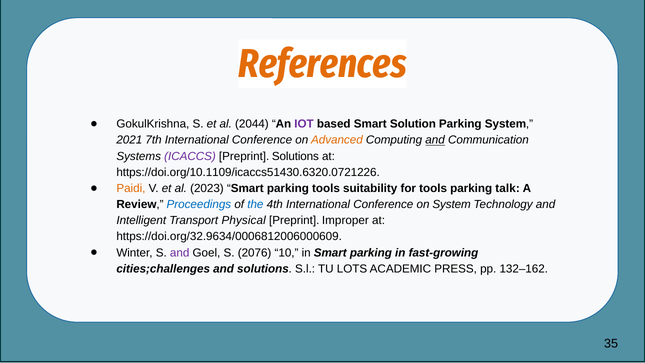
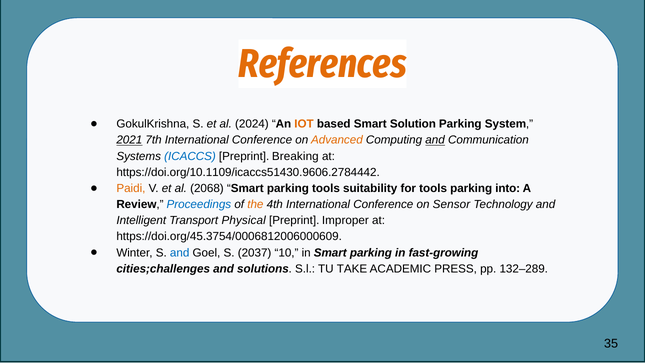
2044: 2044 -> 2024 (252, 124)
IOT colour: purple -> orange (304, 124)
2021 underline: none -> present (129, 140)
ICACCS colour: purple -> blue (190, 156)
Preprint Solutions: Solutions -> Breaking (295, 156)
https://doi.org/10.1109/icaccs51430.6320.0721226: https://doi.org/10.1109/icaccs51430.6320.0721226 -> https://doi.org/10.1109/icaccs51430.9606.2784442 (248, 172)
2023: 2023 -> 2068 (207, 188)
talk: talk -> into (508, 188)
the colour: blue -> orange (255, 204)
on System: System -> Sensor (451, 204)
https://doi.org/32.9634/0006812006000609: https://doi.org/32.9634/0006812006000609 -> https://doi.org/45.3754/0006812006000609 (229, 237)
and colour: purple -> blue (180, 253)
2076: 2076 -> 2037 (255, 253)
LOTS: LOTS -> TAKE (352, 269)
132–162: 132–162 -> 132–289 (524, 269)
